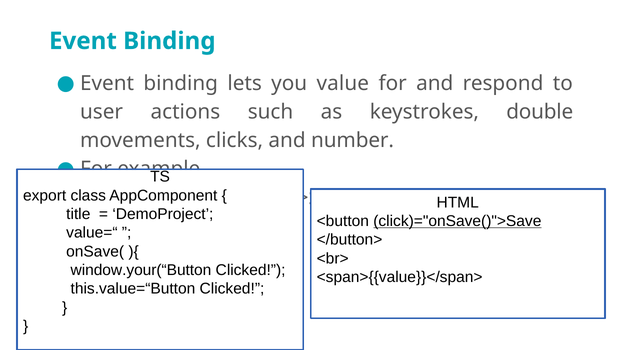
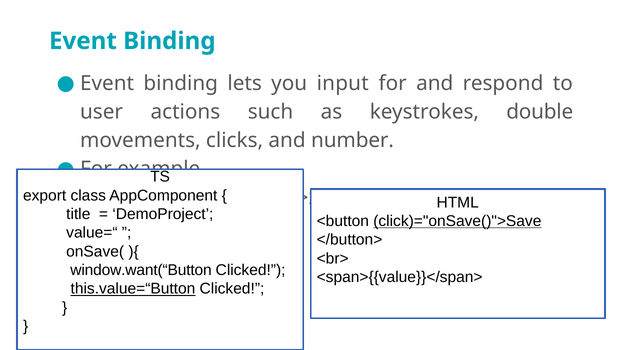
value: value -> input (343, 83)
window.your(“Button: window.your(“Button -> window.want(“Button (141, 270)
this.value=“Button underline: none -> present (133, 289)
